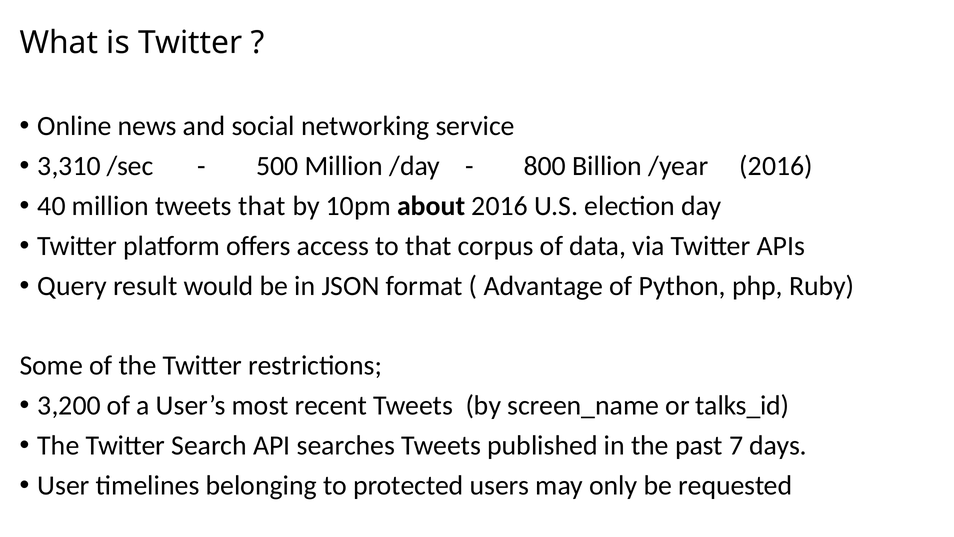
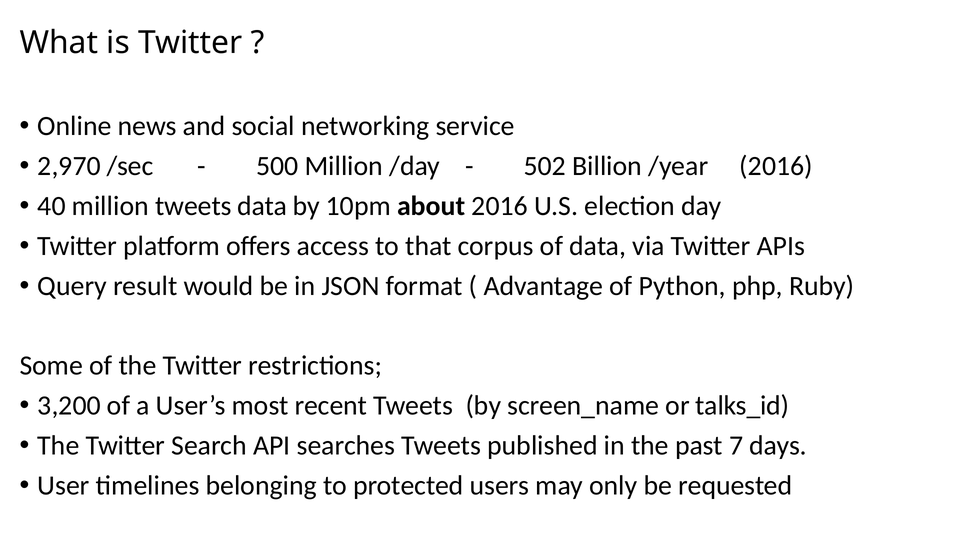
3,310: 3,310 -> 2,970 (69, 166)
800: 800 -> 502 (545, 166)
tweets that: that -> data (262, 206)
